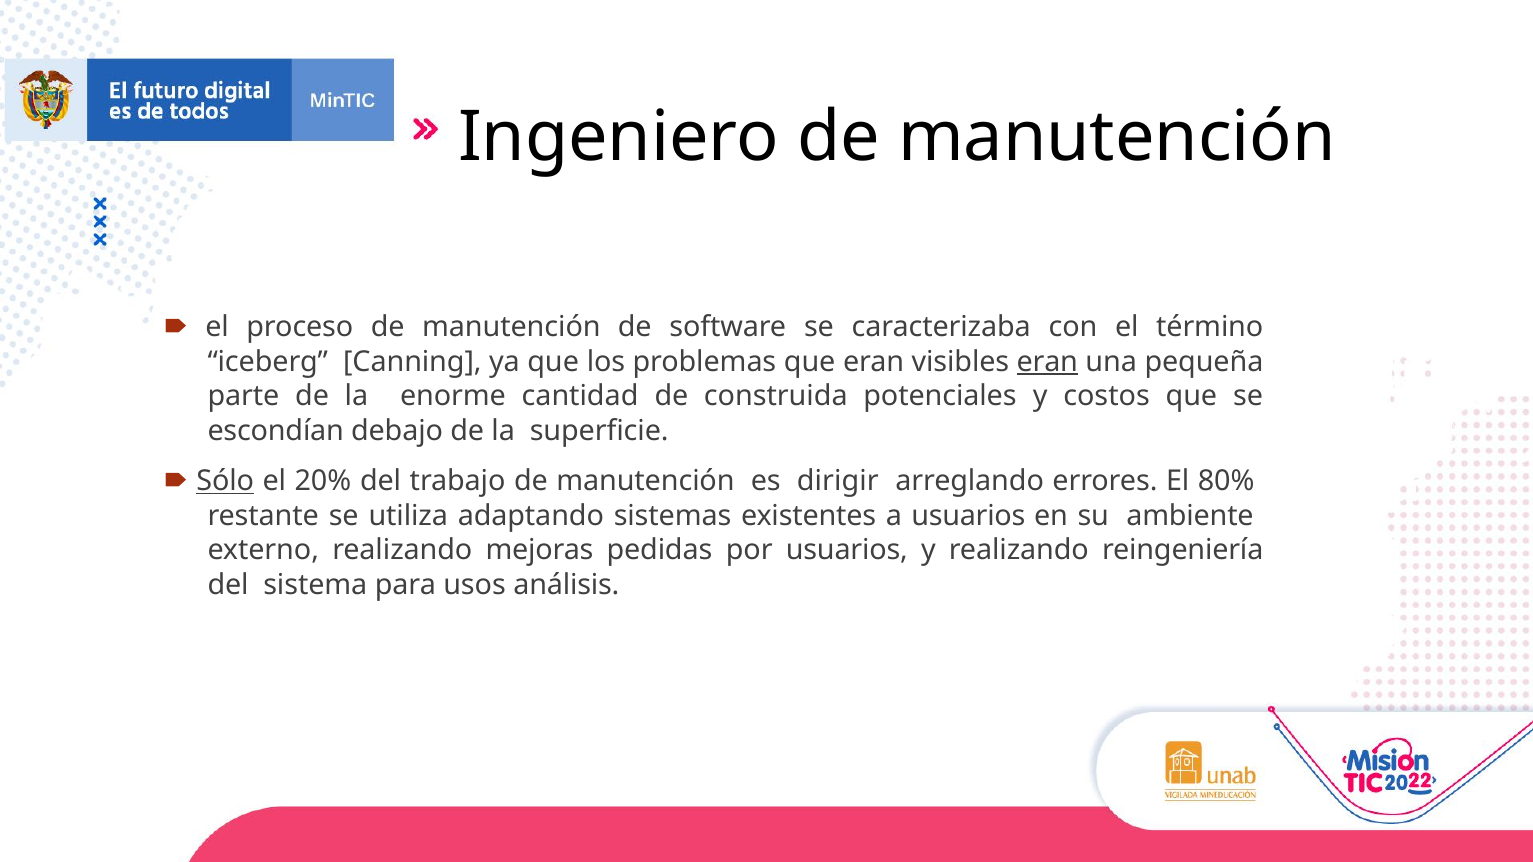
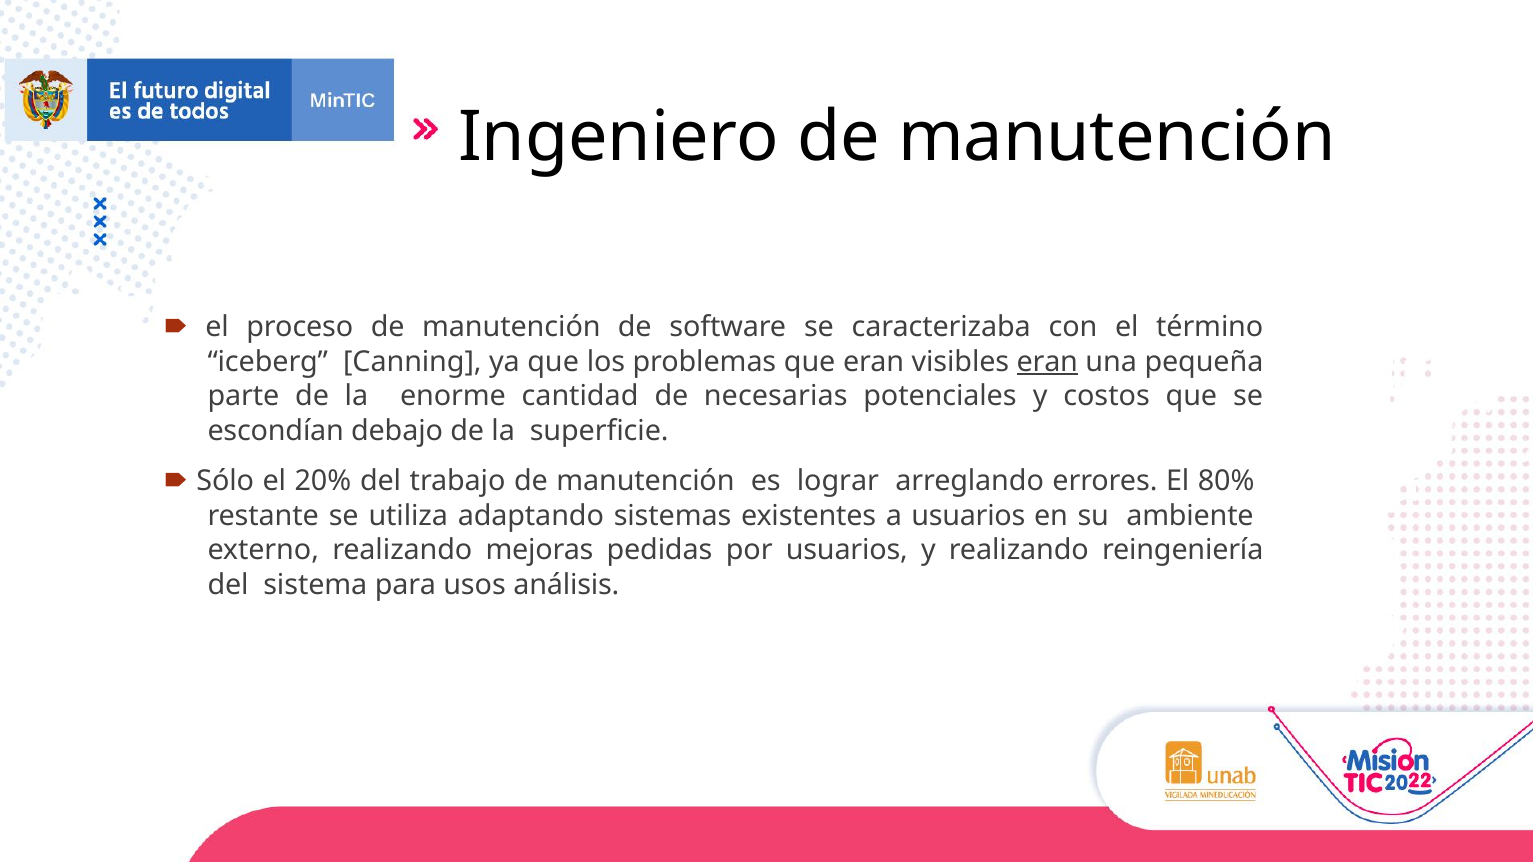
construida: construida -> necesarias (776, 396)
Sólo underline: present -> none (225, 481)
dirigir: dirigir -> lograr (838, 481)
